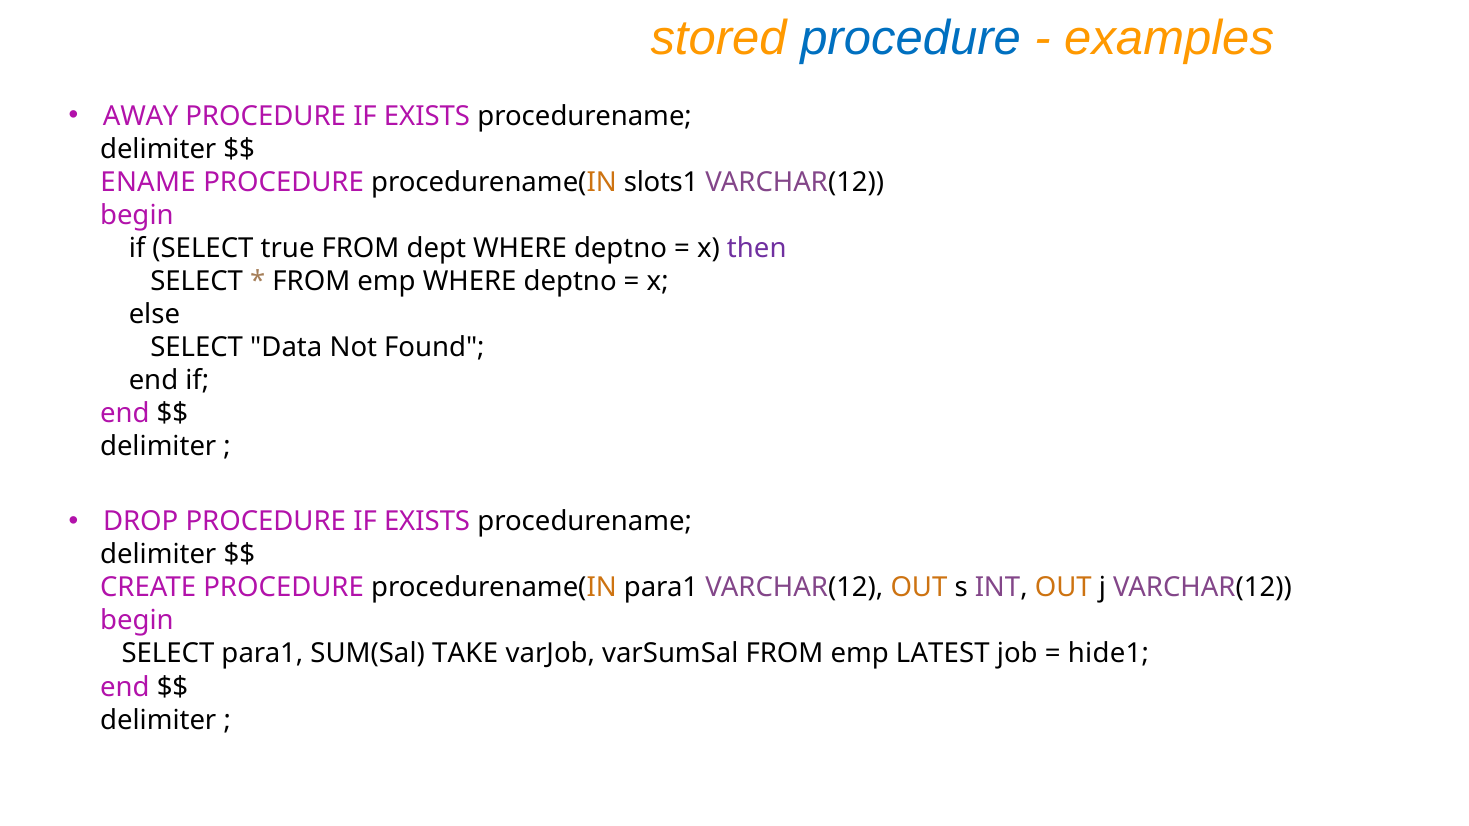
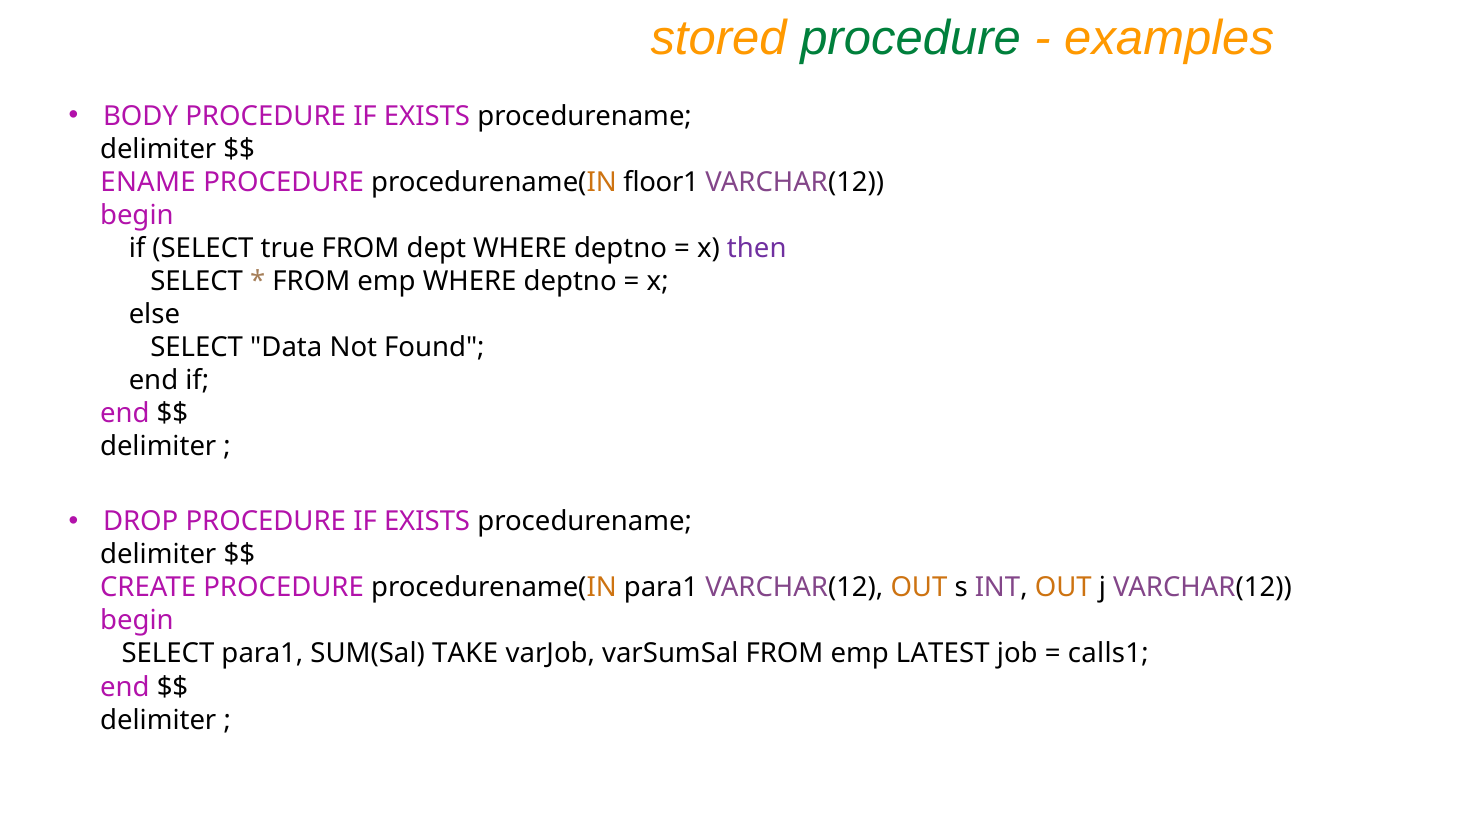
procedure colour: blue -> green (911, 38)
AWAY: AWAY -> BODY (141, 116)
slots1: slots1 -> floor1 (661, 182)
hide1: hide1 -> calls1 (1108, 654)
